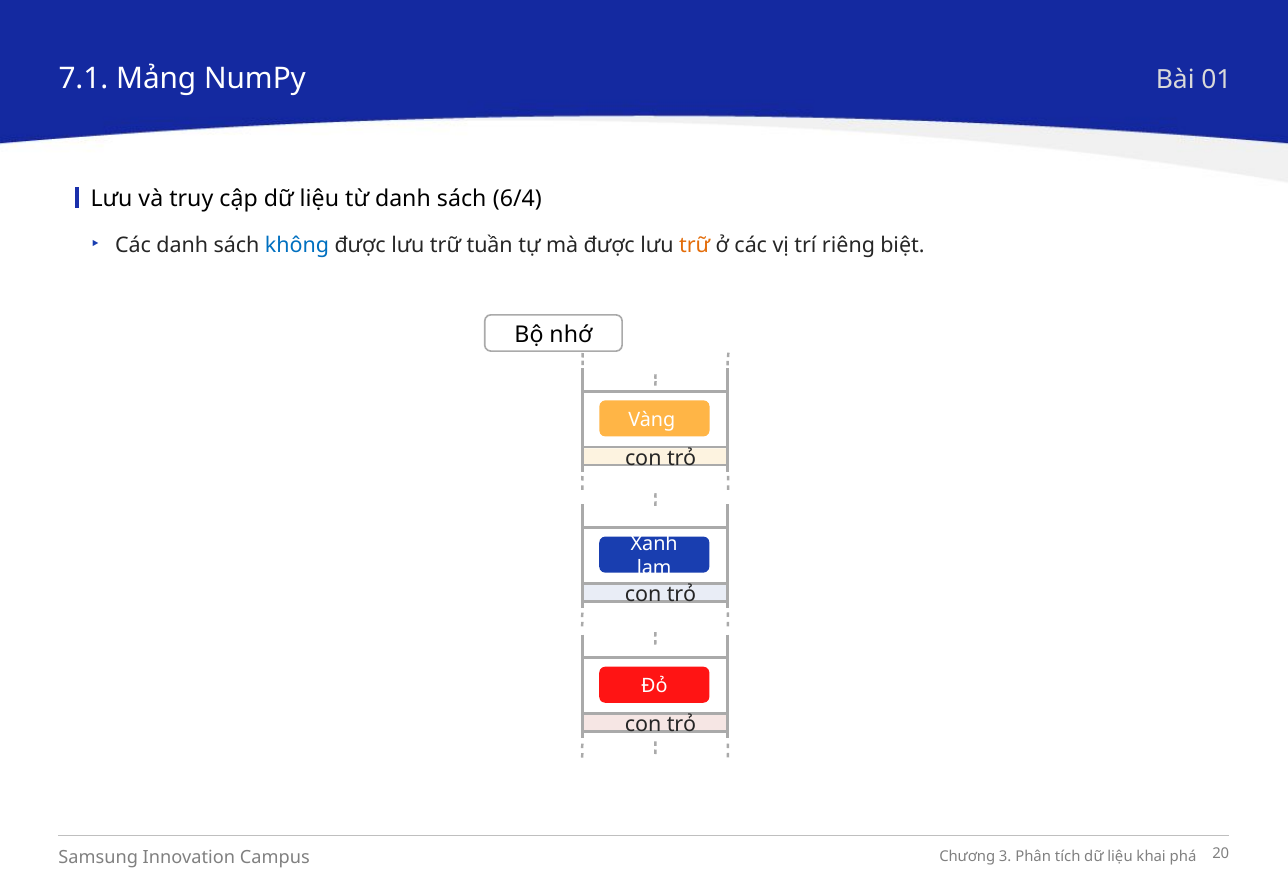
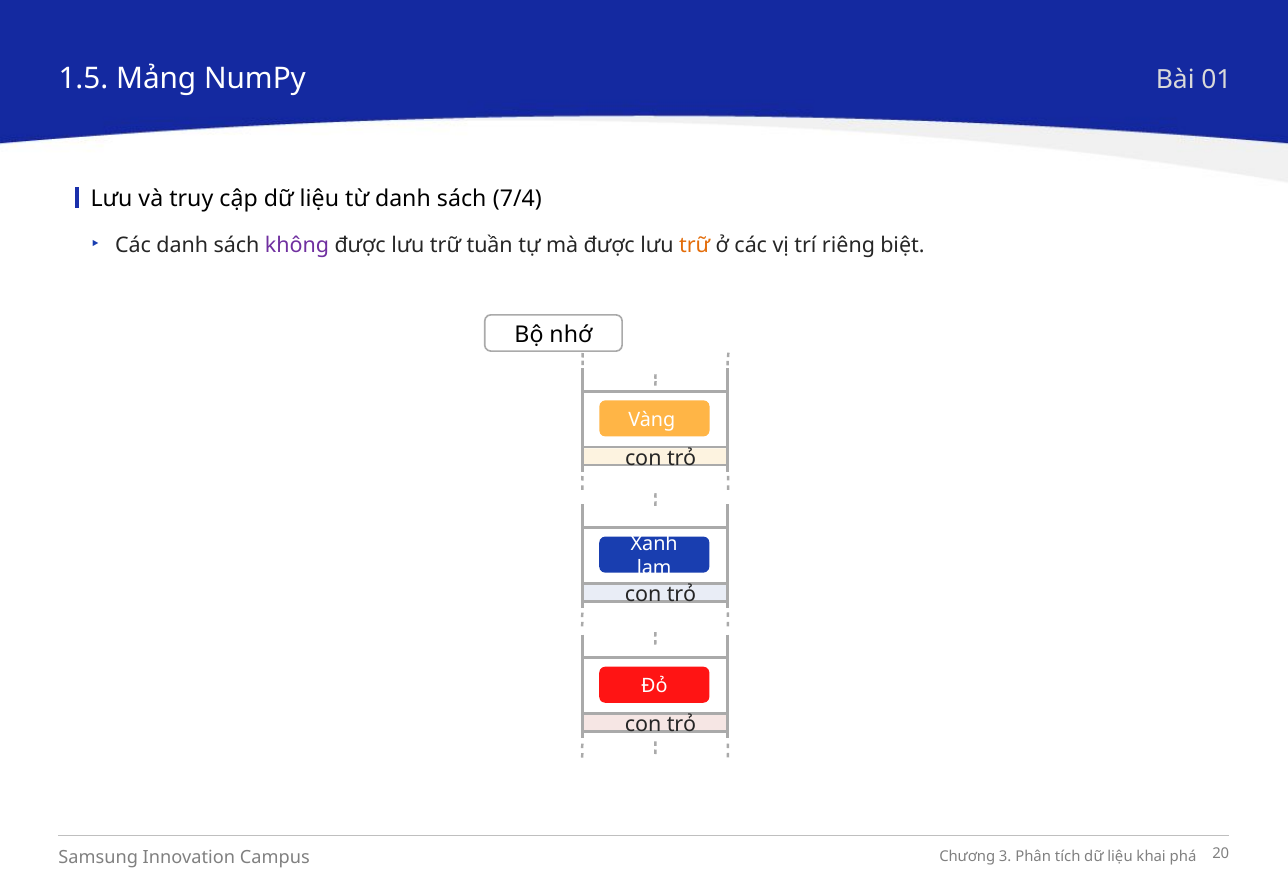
7.1: 7.1 -> 1.5 (83, 78)
6/4: 6/4 -> 7/4 (517, 199)
không colour: blue -> purple (297, 245)
